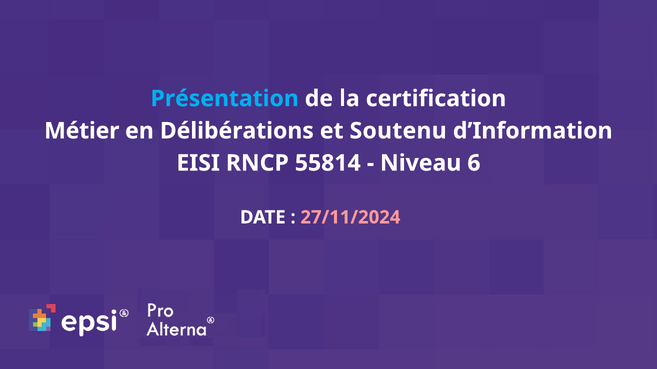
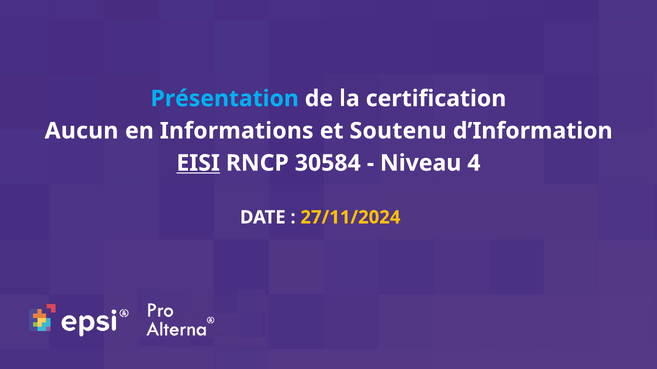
Métier: Métier -> Aucun (82, 131)
Délibérations: Délibérations -> Informations (237, 131)
EISI underline: none -> present (198, 163)
55814: 55814 -> 30584 (328, 163)
6: 6 -> 4 (474, 163)
27/11/2024 colour: pink -> yellow (350, 218)
